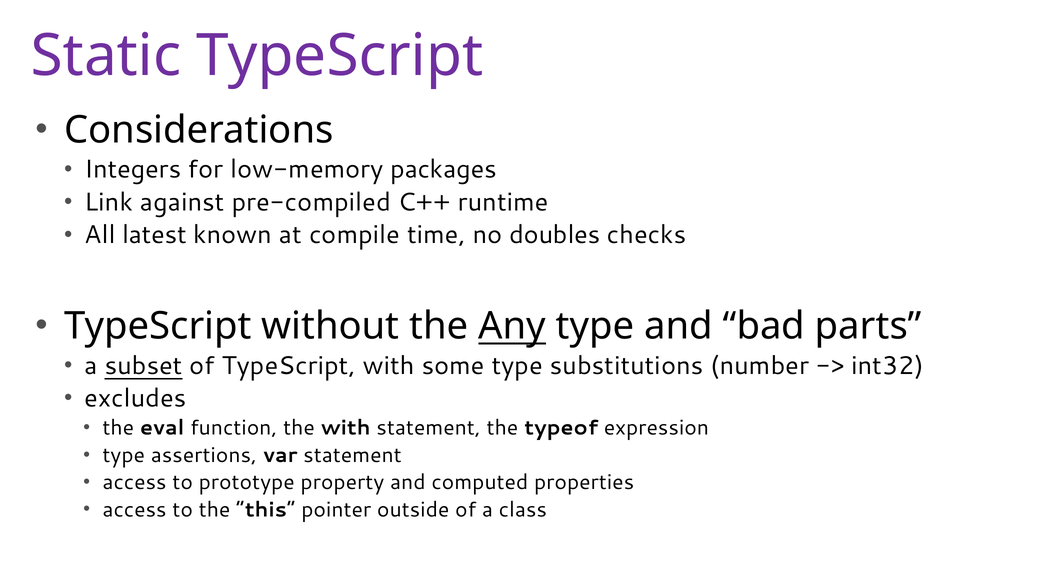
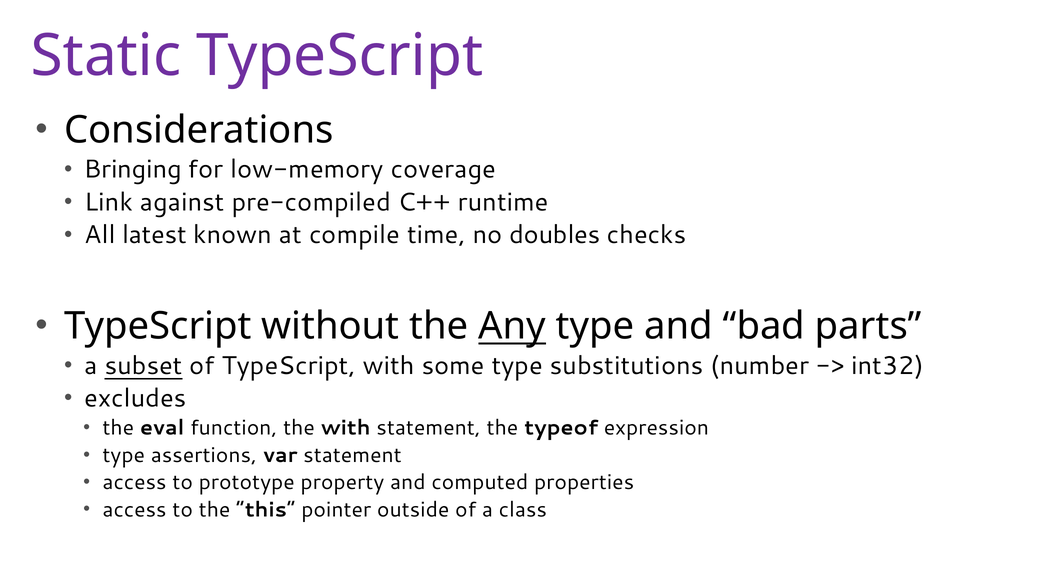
Integers: Integers -> Bringing (133, 169)
packages: packages -> coverage (443, 169)
